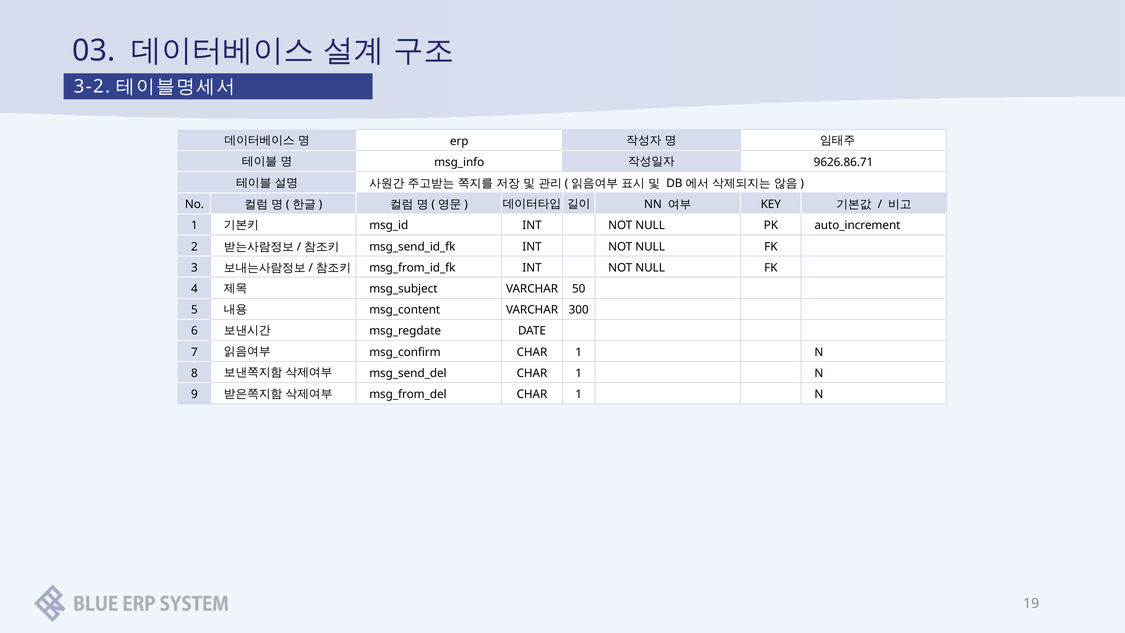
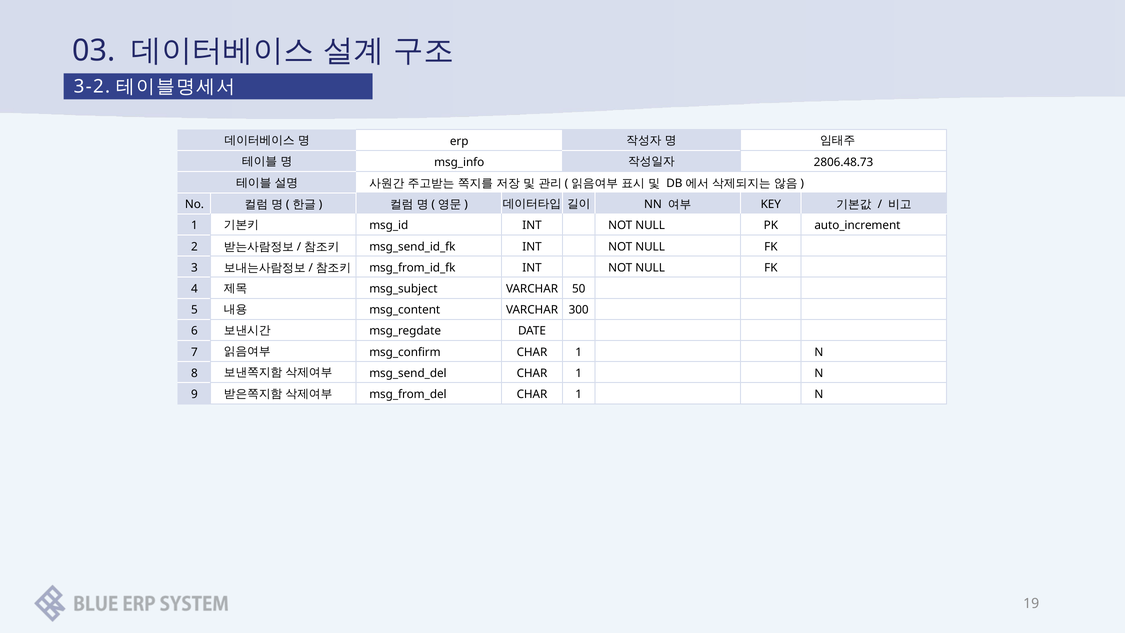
9626.86.71: 9626.86.71 -> 2806.48.73 (844, 162)
